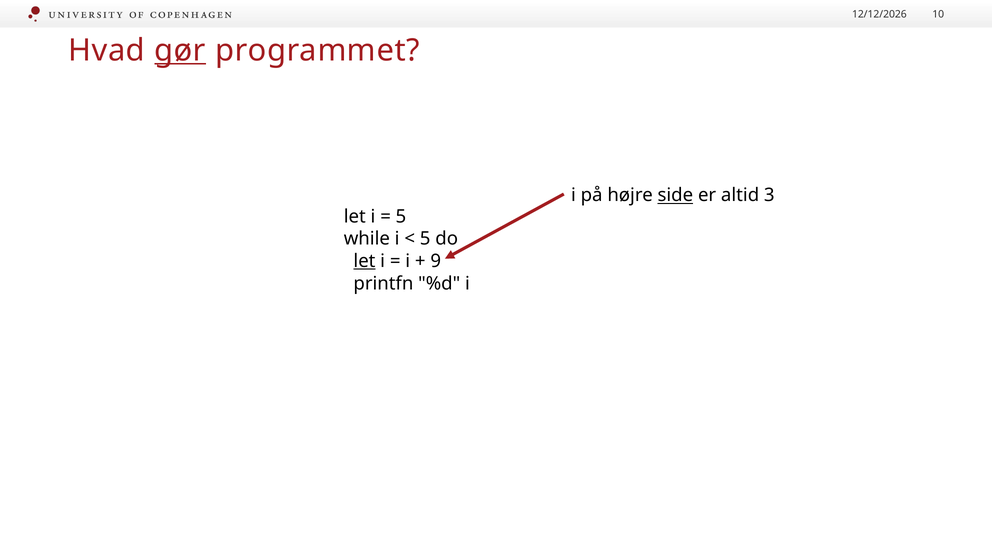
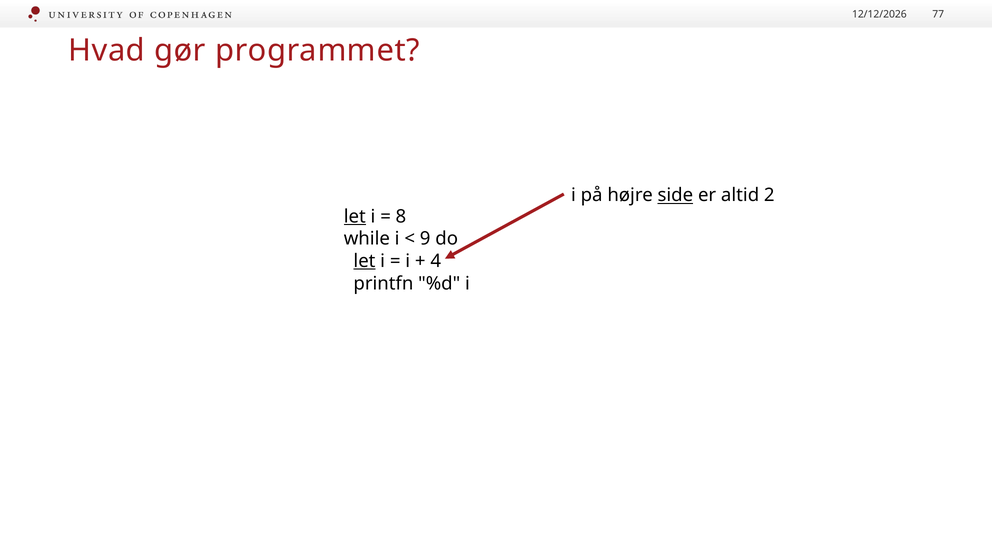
10: 10 -> 77 (938, 14)
gør underline: present -> none (180, 50)
3: 3 -> 2 (769, 195)
let underline: none -> present (355, 216)
5: 5 -> 8 (401, 216)
5: 5 -> 9 (425, 239)
9: 9 -> 4 (436, 261)
